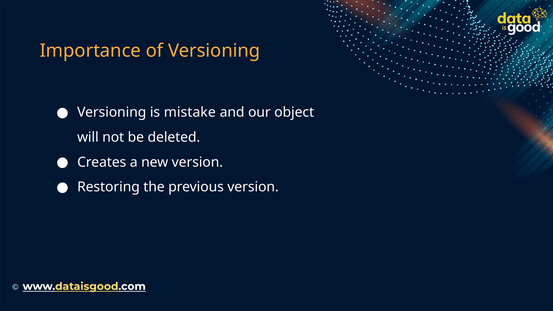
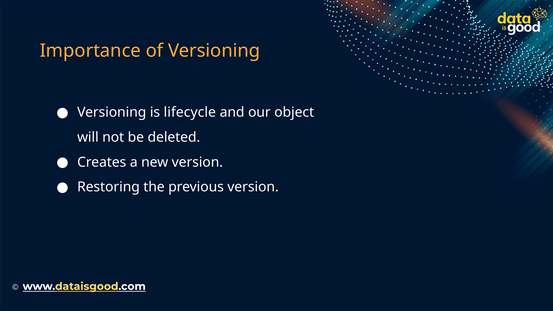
mistake: mistake -> lifecycle (190, 112)
